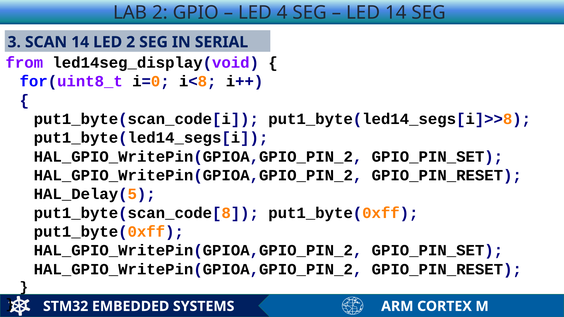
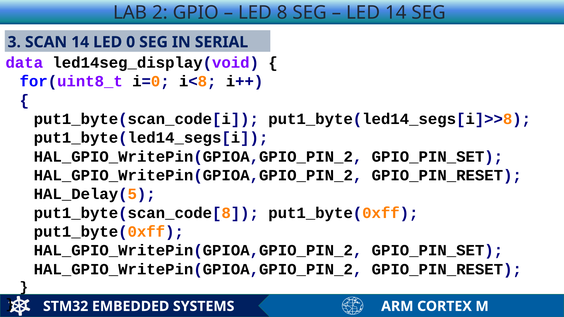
4: 4 -> 8 (282, 13)
LED 2: 2 -> 0 (131, 42)
from: from -> data (24, 63)
